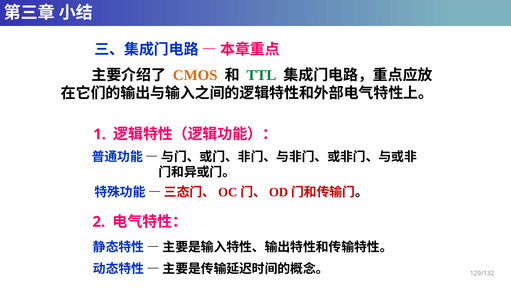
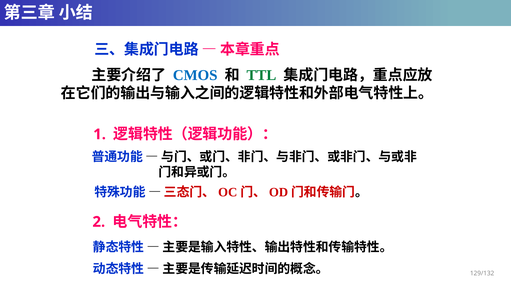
CMOS colour: orange -> blue (195, 75)
